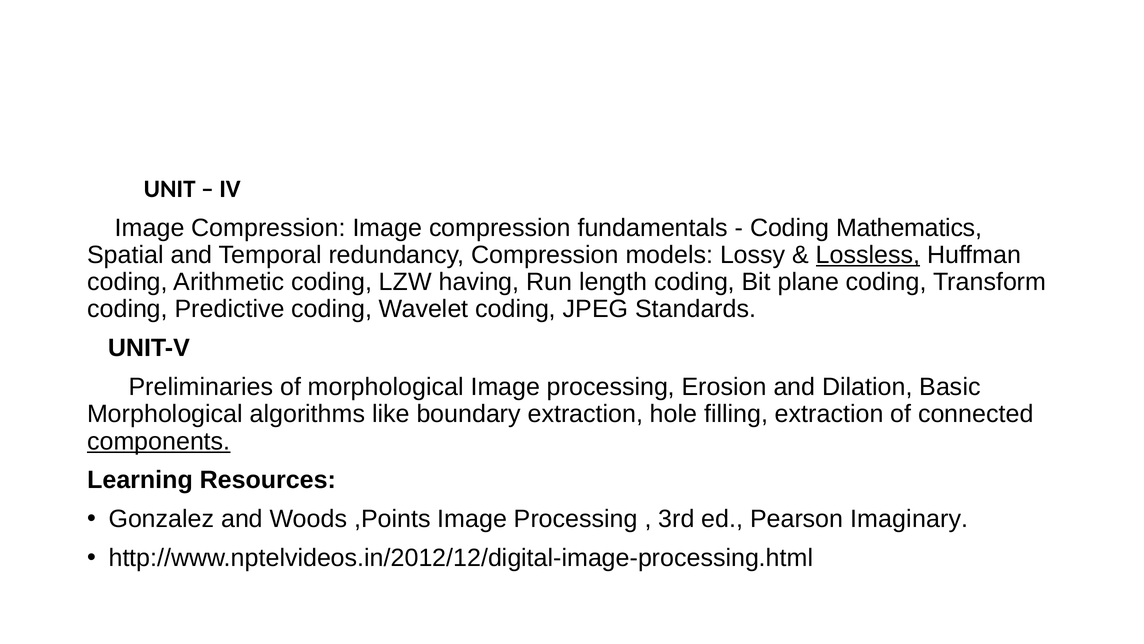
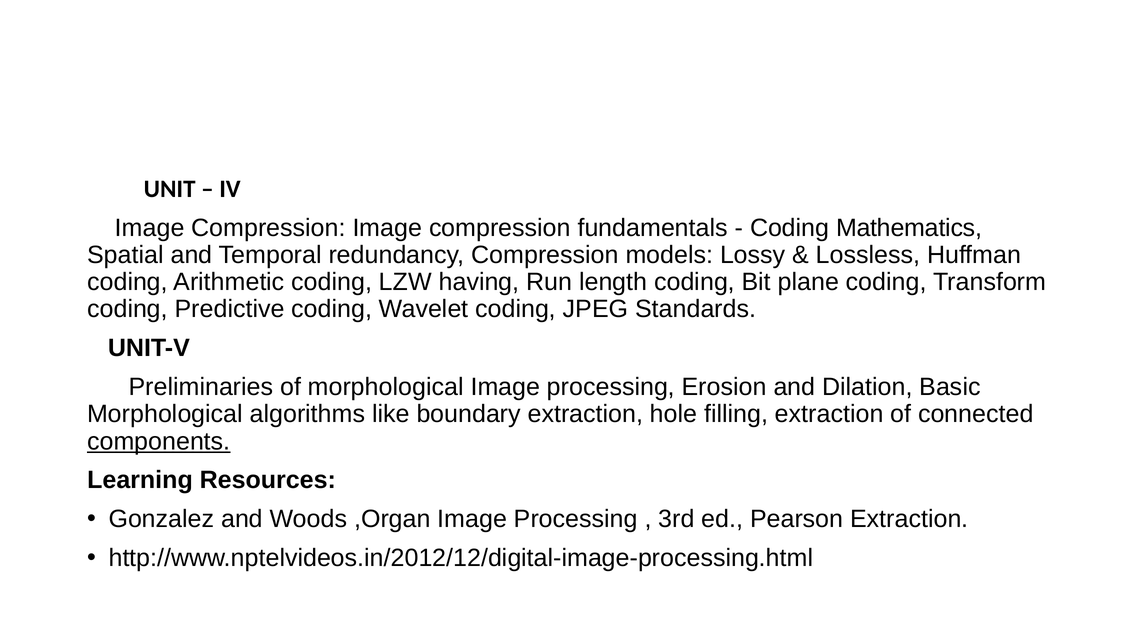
Lossless underline: present -> none (868, 255)
,Points: ,Points -> ,Organ (392, 519)
Pearson Imaginary: Imaginary -> Extraction (909, 519)
